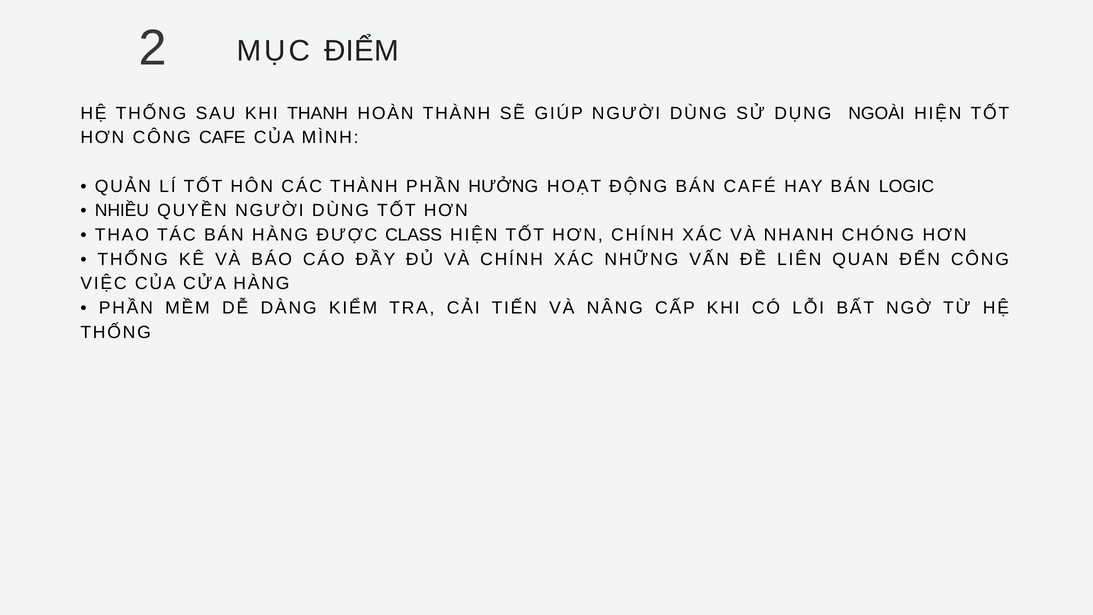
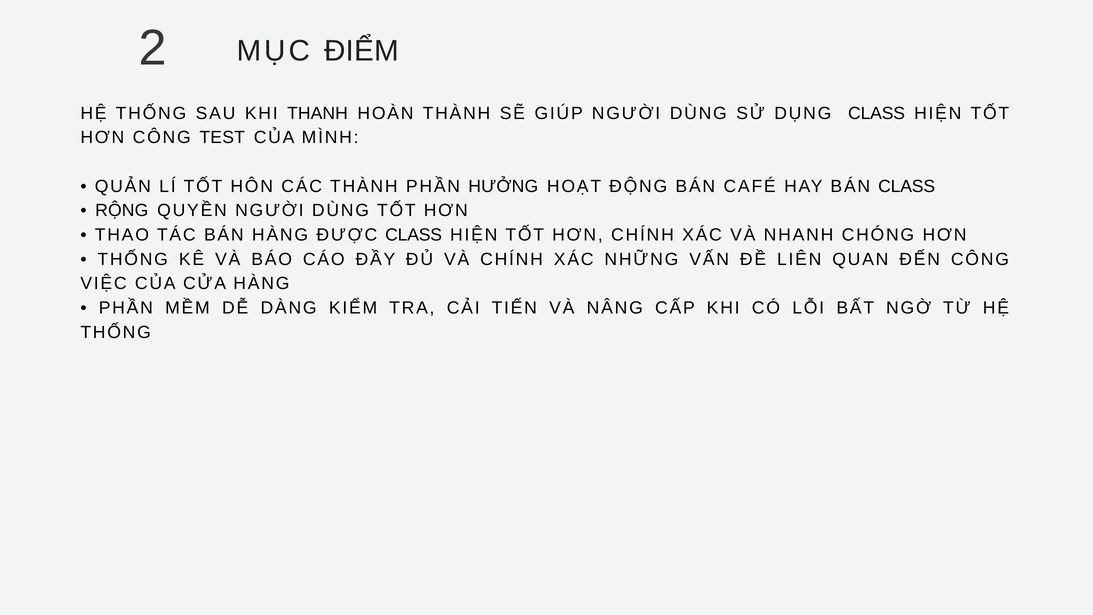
DỤNG NGOÀI: NGOÀI -> CLASS (877, 113)
CAFE: CAFE -> TEST (222, 138)
BÁN LOGIC: LOGIC -> CLASS (907, 186)
NHIỀU: NHIỀU -> RỘNG (122, 211)
